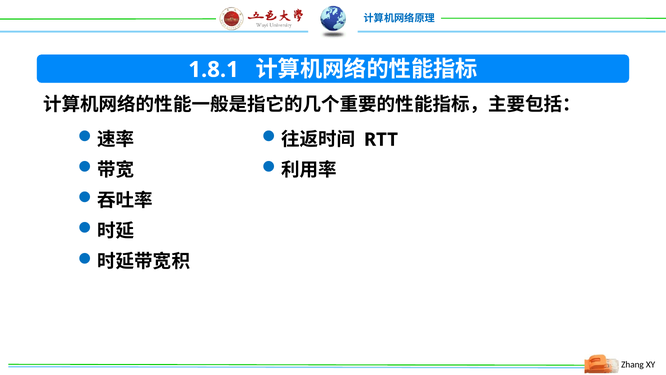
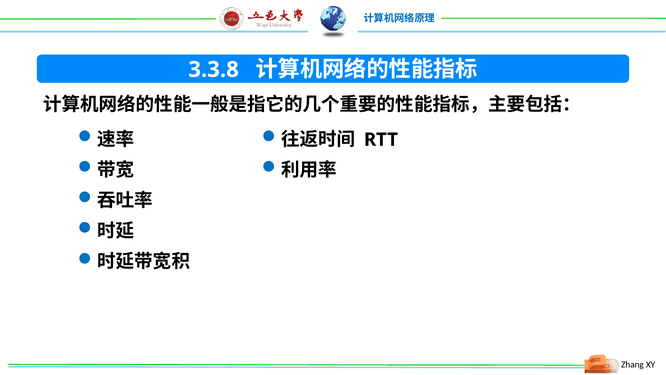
1.8.1: 1.8.1 -> 3.3.8 (214, 69)
